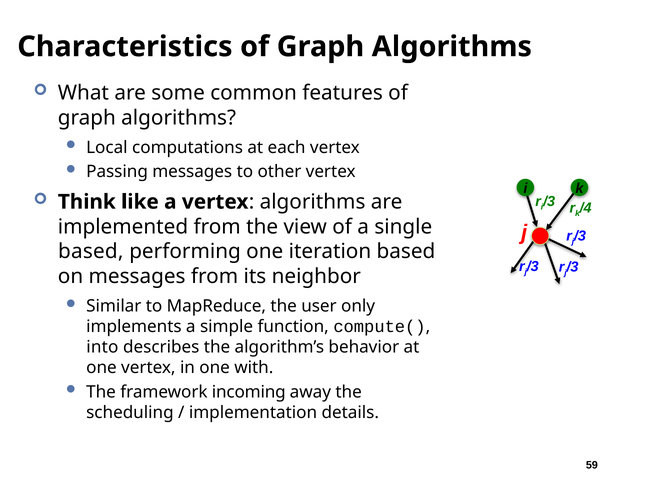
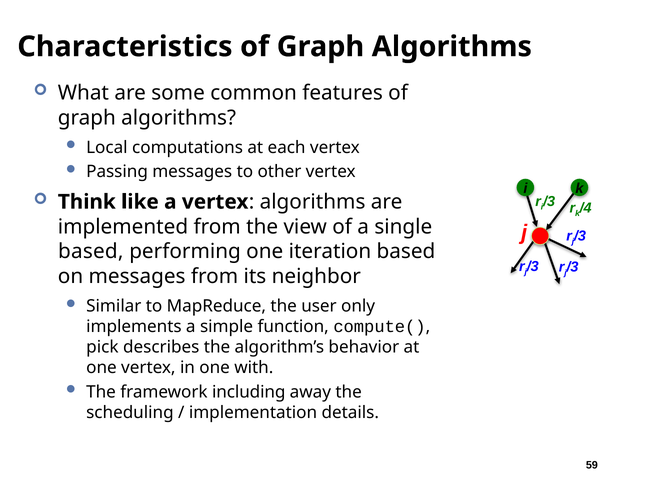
into: into -> pick (102, 347)
incoming: incoming -> including (249, 392)
